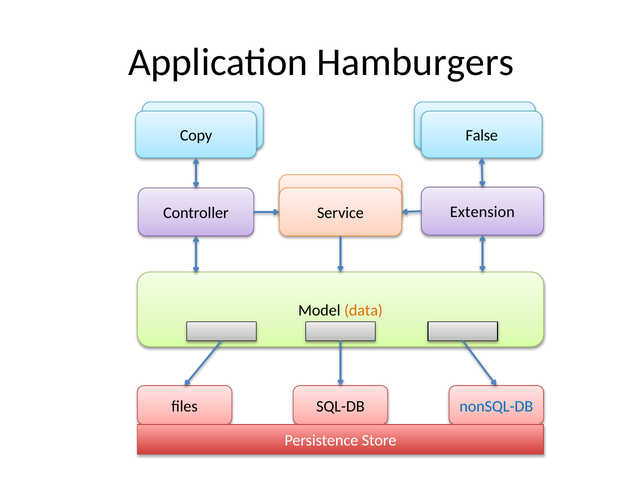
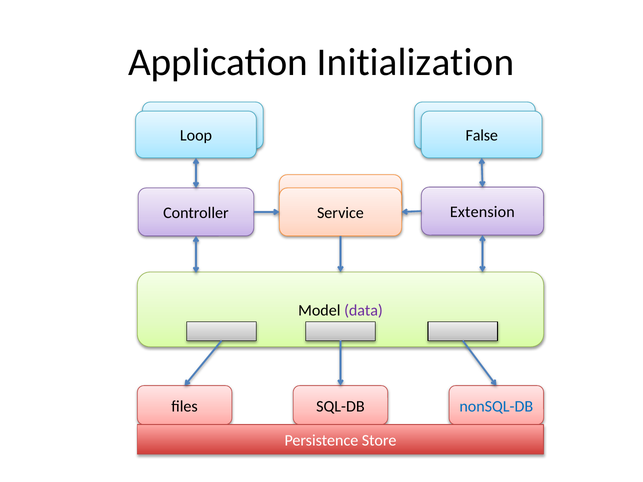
Hamburgers: Hamburgers -> Initialization (416, 62)
Copy: Copy -> Loop (196, 136)
data colour: orange -> purple (363, 311)
